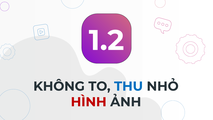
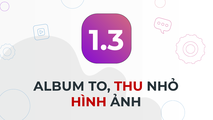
1.2: 1.2 -> 1.3 (106, 40)
KHÔNG: KHÔNG -> ALBUM (59, 86)
THU colour: blue -> red (129, 86)
